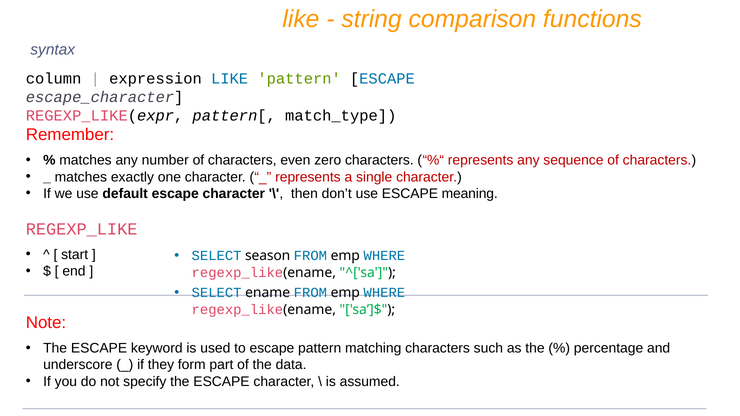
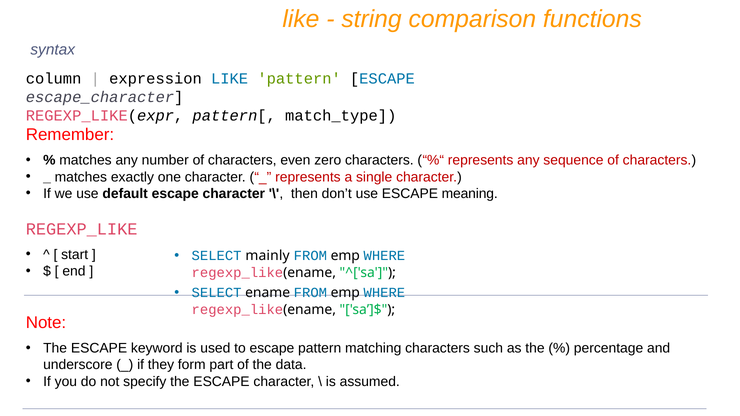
season: season -> mainly (268, 256)
